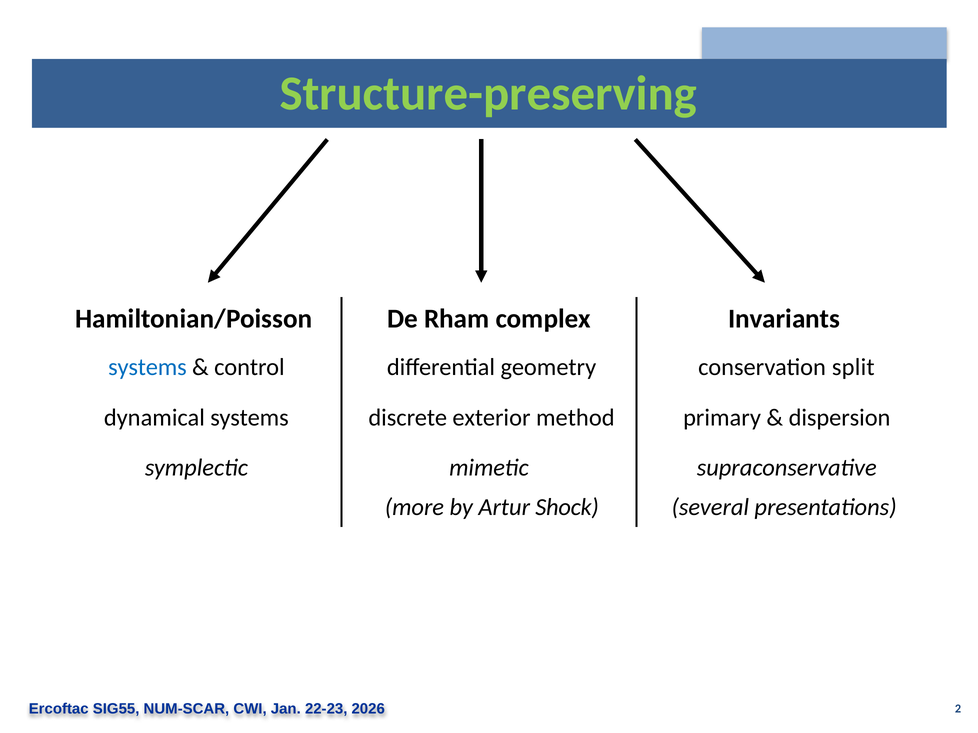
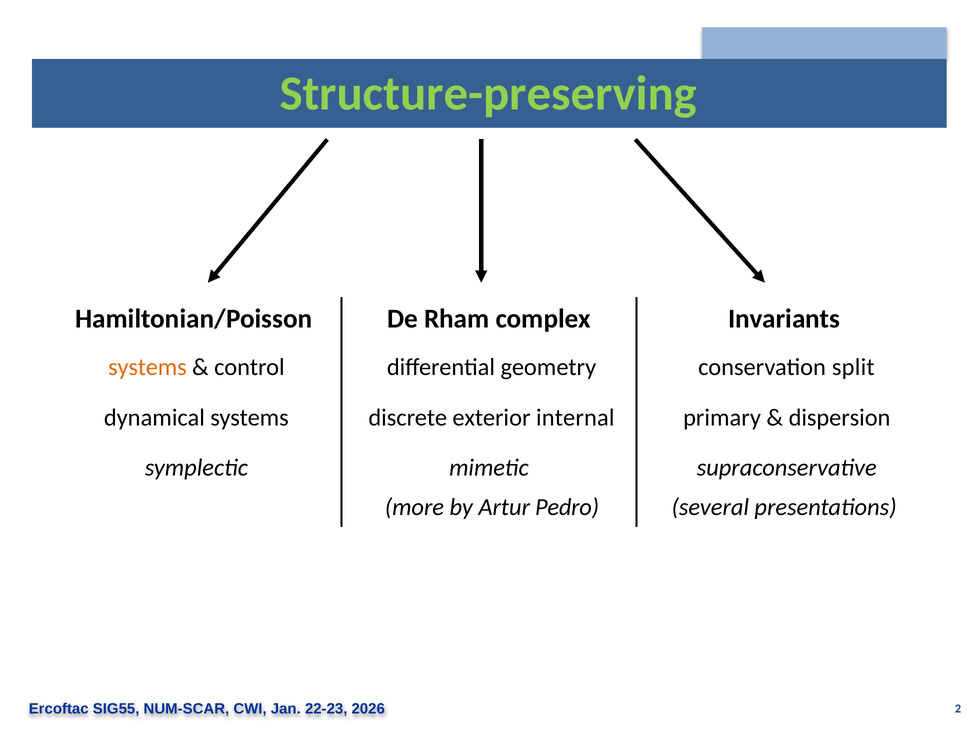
systems colour: blue -> orange (147, 368)
method: method -> internal (575, 418)
Shock: Shock -> Pedro (567, 508)
